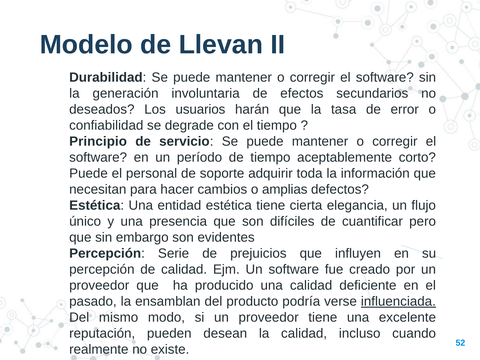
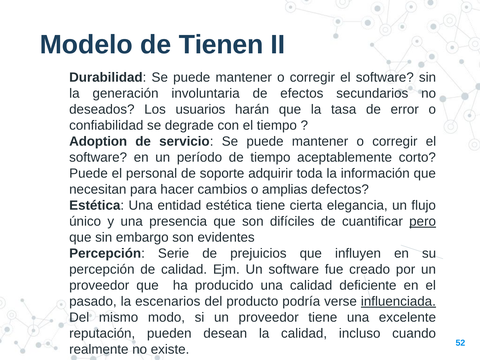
Llevan: Llevan -> Tienen (221, 45)
Principio: Principio -> Adoption (98, 141)
pero underline: none -> present (423, 221)
ensamblan: ensamblan -> escenarios (168, 301)
